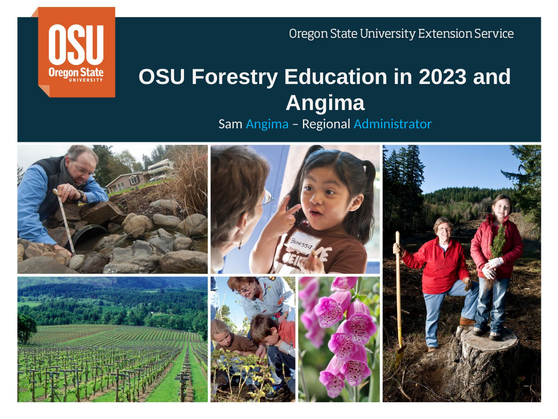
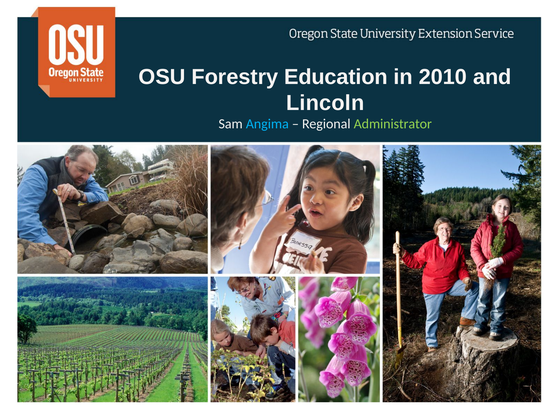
2023: 2023 -> 2010 (443, 77)
Angima: Angima -> Lincoln (325, 103)
Administrator colour: light blue -> light green (393, 124)
